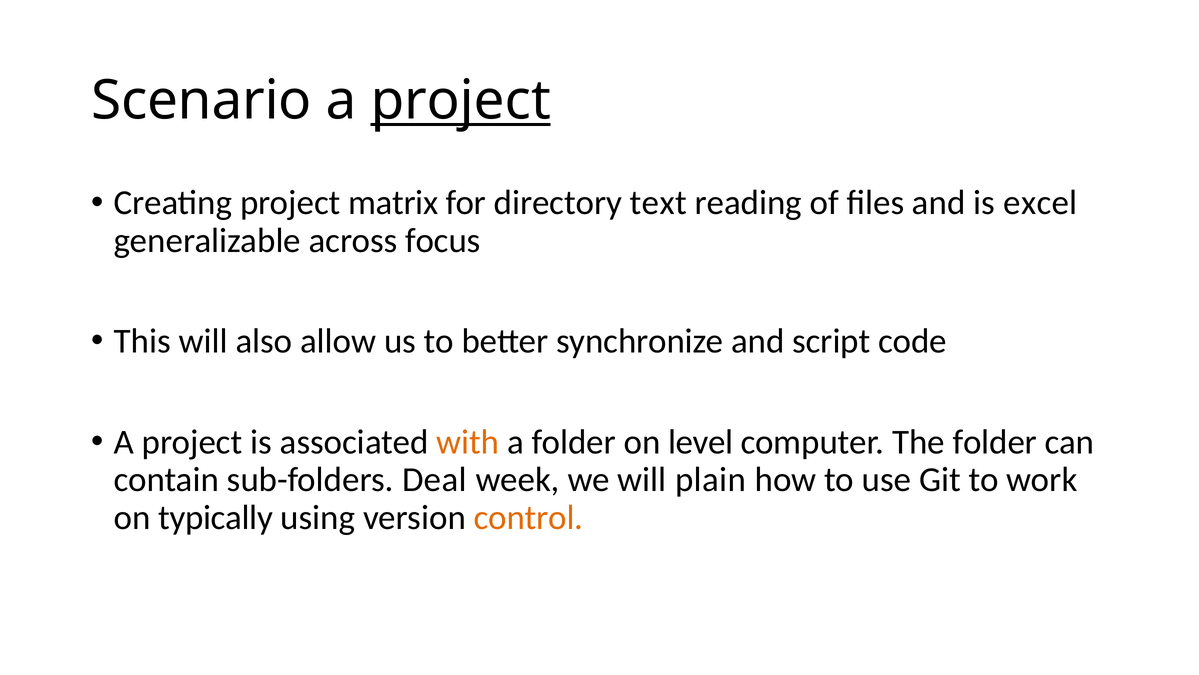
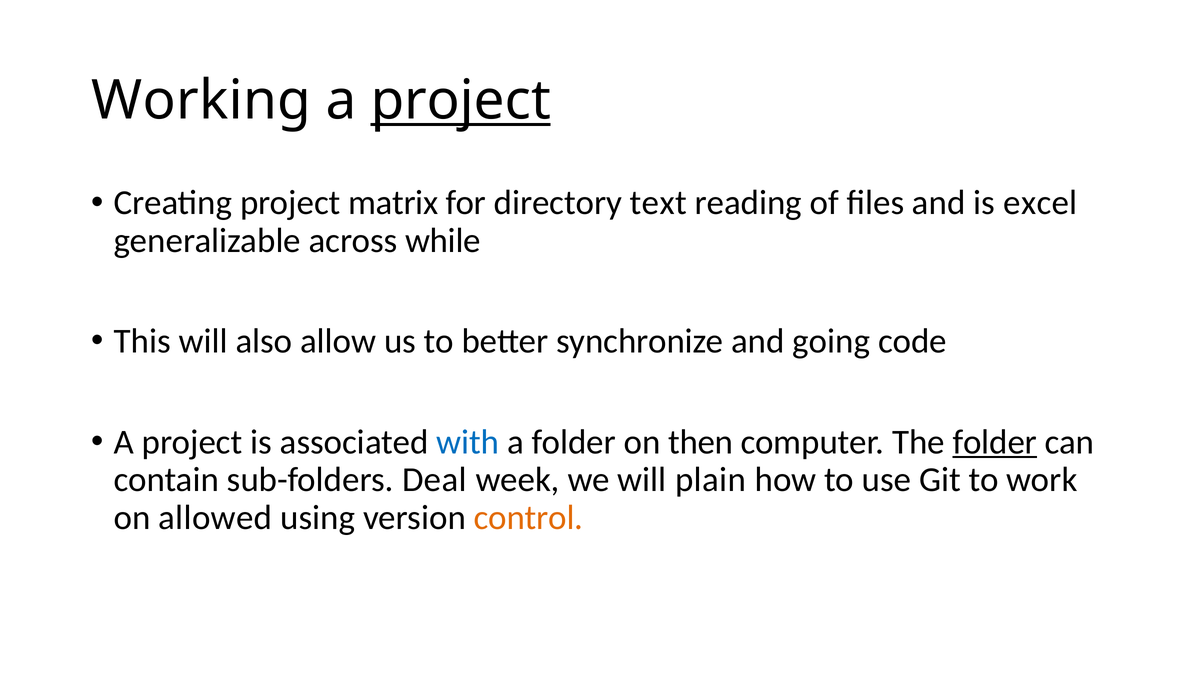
Scenario: Scenario -> Working (201, 101)
focus: focus -> while (443, 240)
script: script -> going (831, 341)
with colour: orange -> blue (468, 442)
level: level -> then (701, 442)
folder underline: none -> present (995, 442)
typically: typically -> allowed (215, 517)
